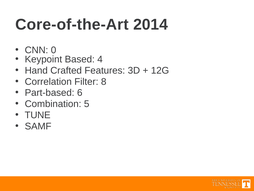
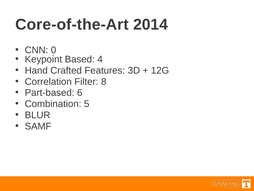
TUNE: TUNE -> BLUR (38, 115)
